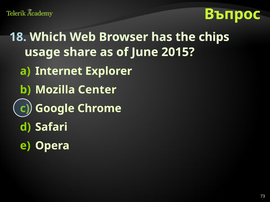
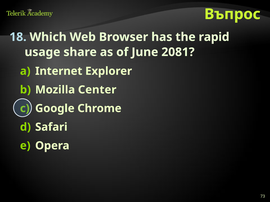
chips: chips -> rapid (214, 37)
2015: 2015 -> 2081 (178, 52)
